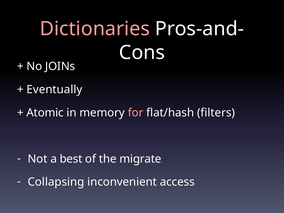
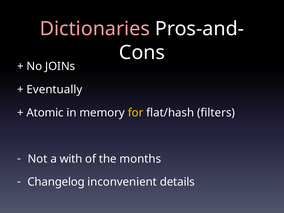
for colour: pink -> yellow (136, 113)
best: best -> with (71, 159)
migrate: migrate -> months (140, 159)
Collapsing: Collapsing -> Changelog (56, 182)
access: access -> details (177, 182)
